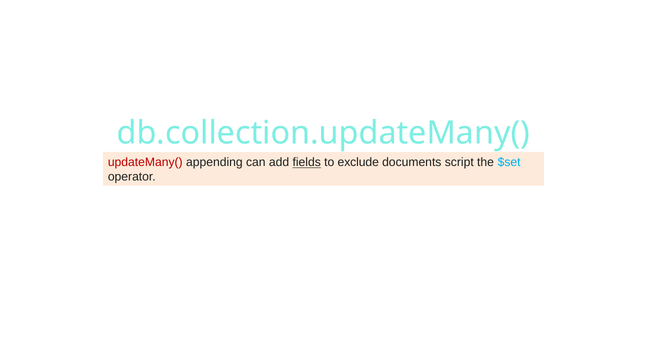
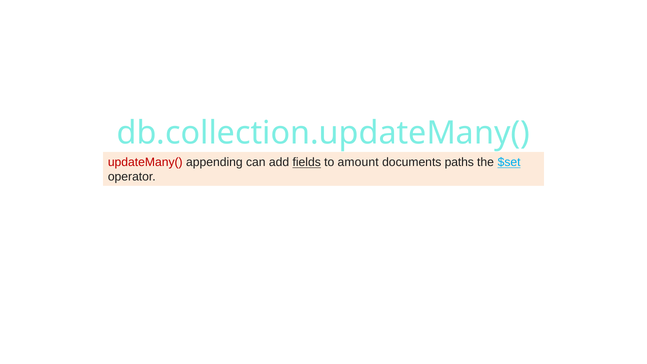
exclude: exclude -> amount (358, 162)
script: script -> paths (459, 162)
$set underline: none -> present (509, 162)
